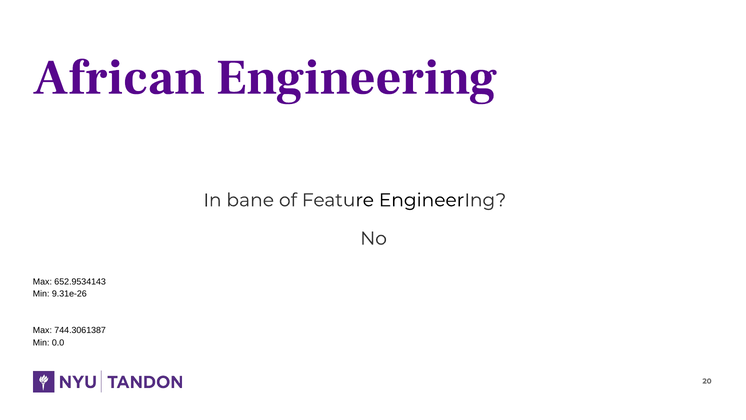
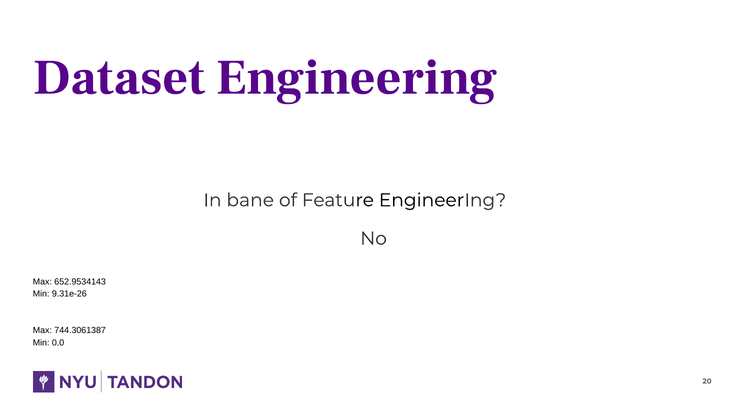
African: African -> Dataset (119, 77)
